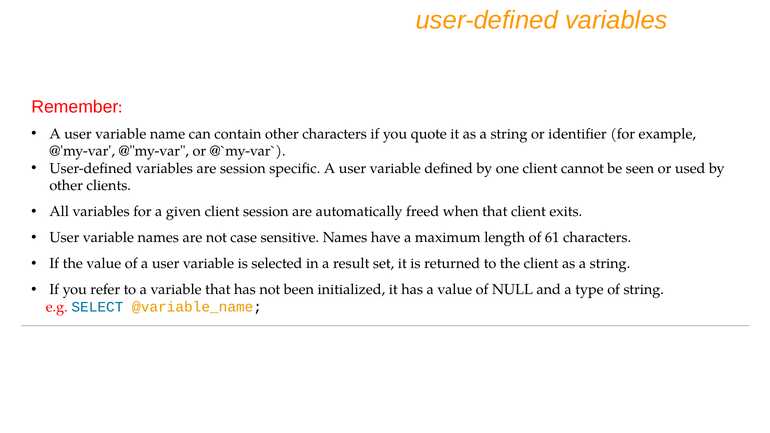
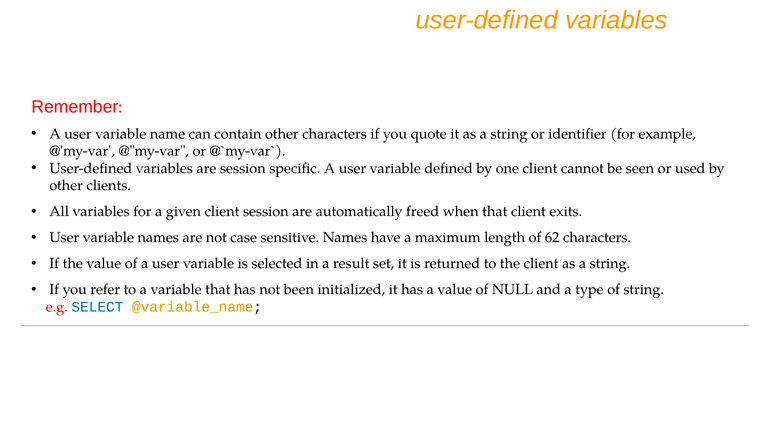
61: 61 -> 62 (552, 238)
